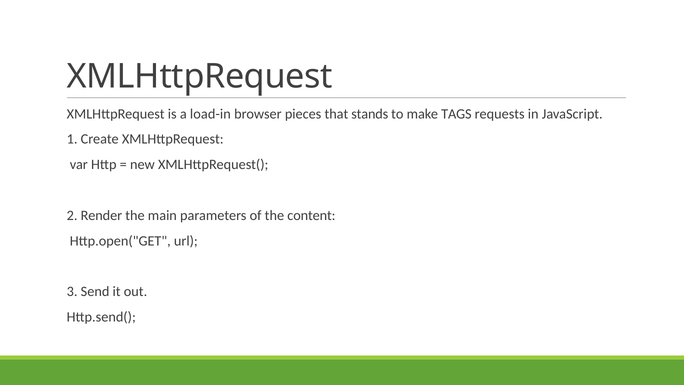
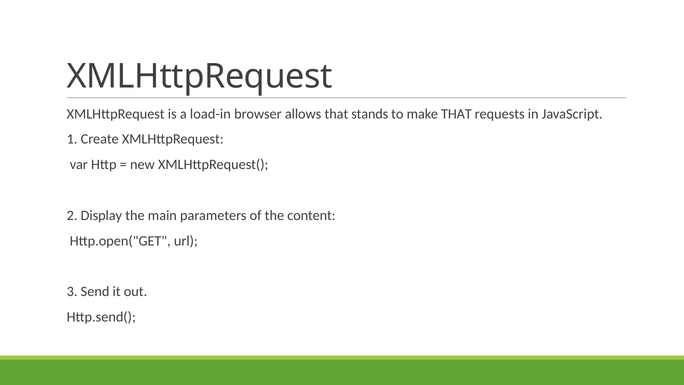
pieces: pieces -> allows (303, 114)
make TAGS: TAGS -> THAT (456, 114)
Render: Render -> Display (101, 215)
